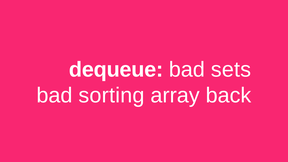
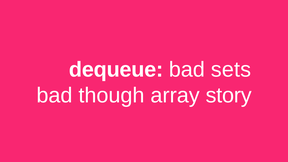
sorting: sorting -> though (112, 95)
back: back -> story (229, 95)
